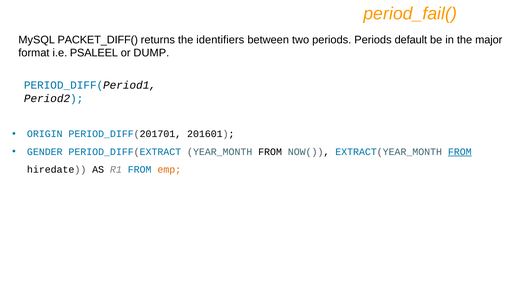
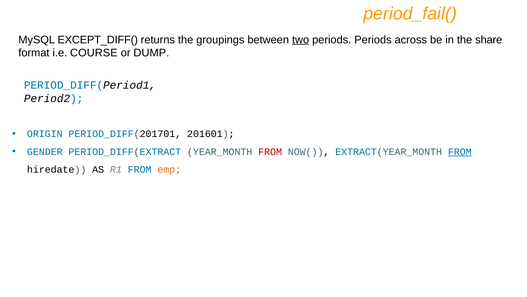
PACKET_DIFF(: PACKET_DIFF( -> EXCEPT_DIFF( (98, 40)
identifiers: identifiers -> groupings (220, 40)
two underline: none -> present (301, 40)
default: default -> across (411, 40)
major: major -> share (489, 40)
PSALEEL: PSALEEL -> COURSE (94, 53)
FROM colour: black -> red (270, 152)
